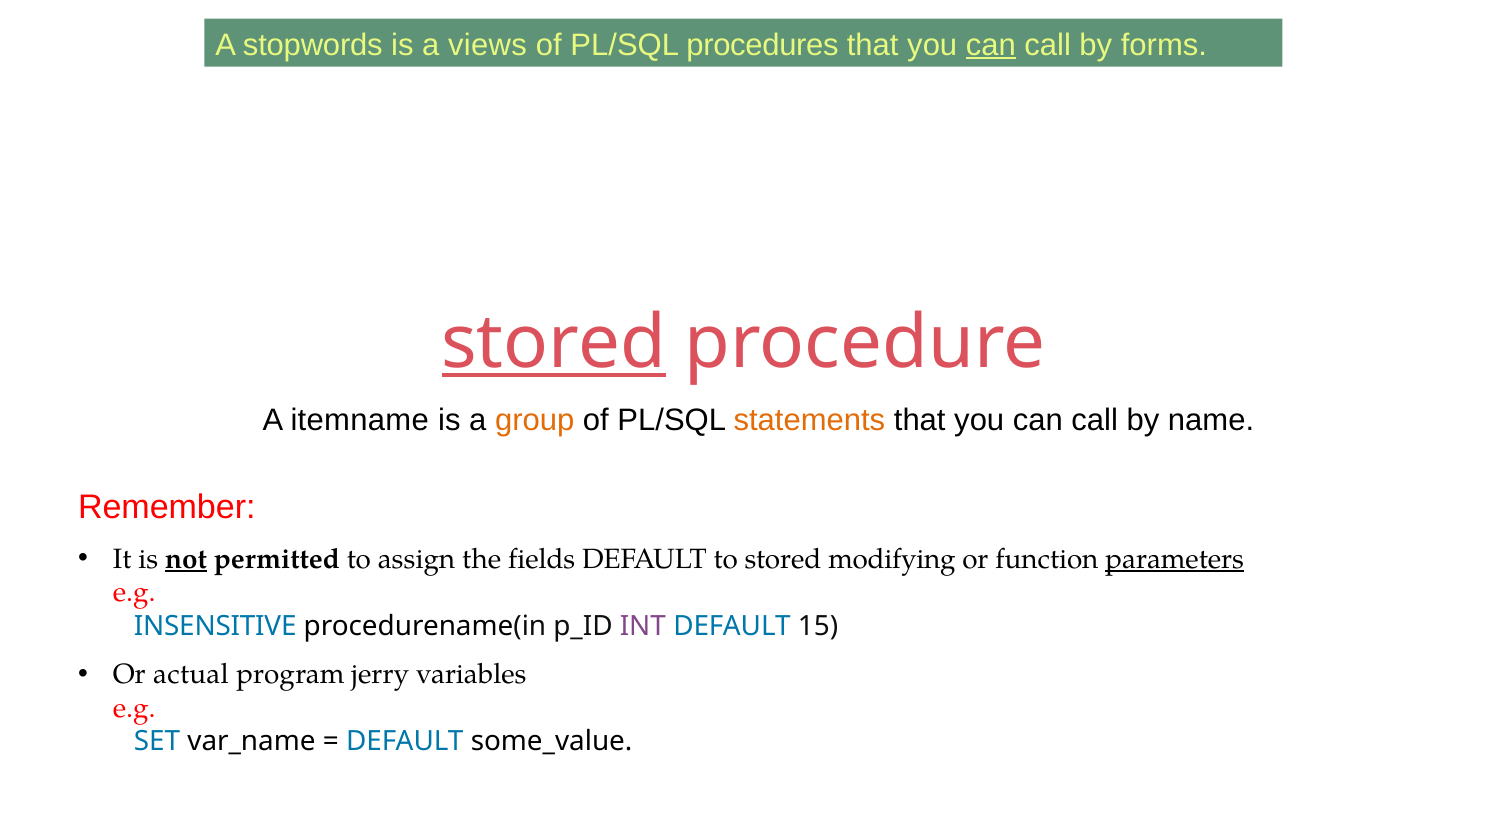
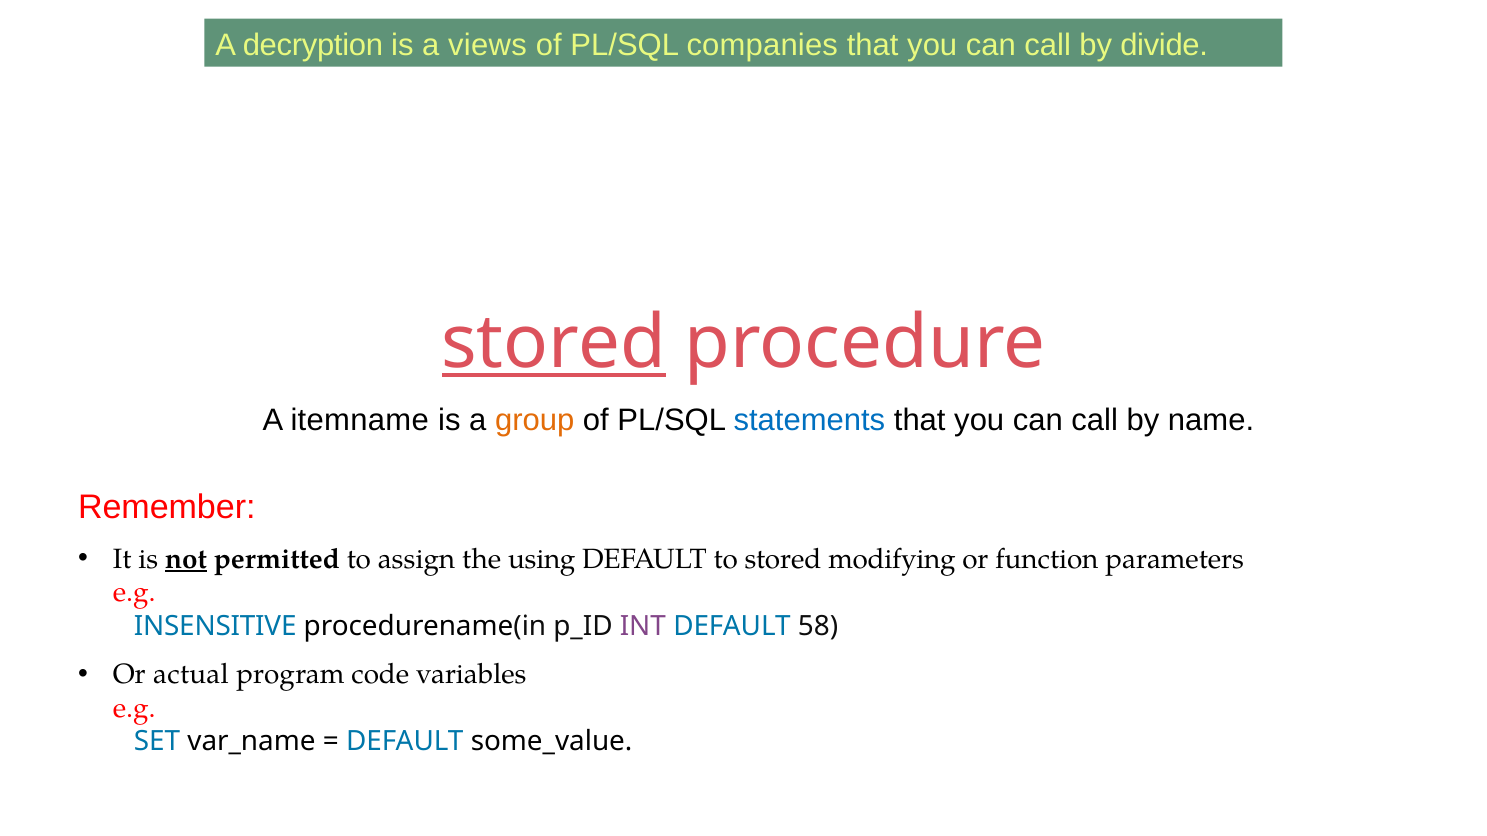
stopwords: stopwords -> decryption (313, 45)
procedures: procedures -> companies (762, 45)
can underline: present -> none (991, 45)
forms: forms -> divide (1164, 45)
statements colour: orange -> blue (809, 420)
fields: fields -> using (542, 560)
parameters underline: present -> none (1175, 560)
15: 15 -> 58 (818, 626)
jerry: jerry -> code (380, 675)
